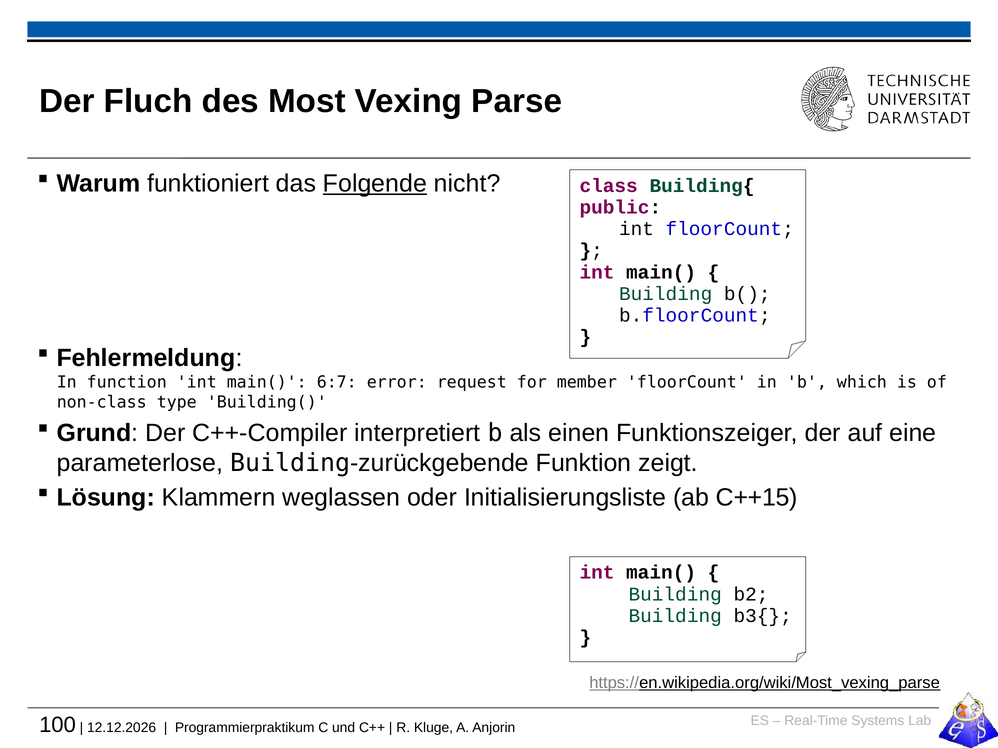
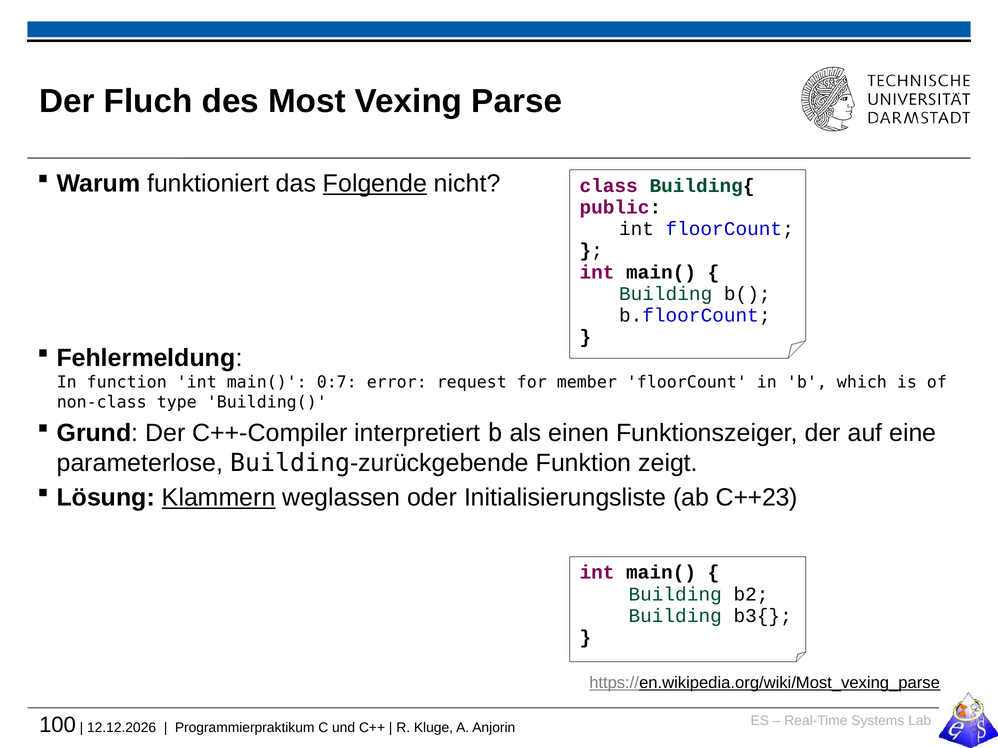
6:7: 6:7 -> 0:7 (337, 383)
Klammern underline: none -> present (219, 498)
C++15: C++15 -> C++23 (757, 498)
